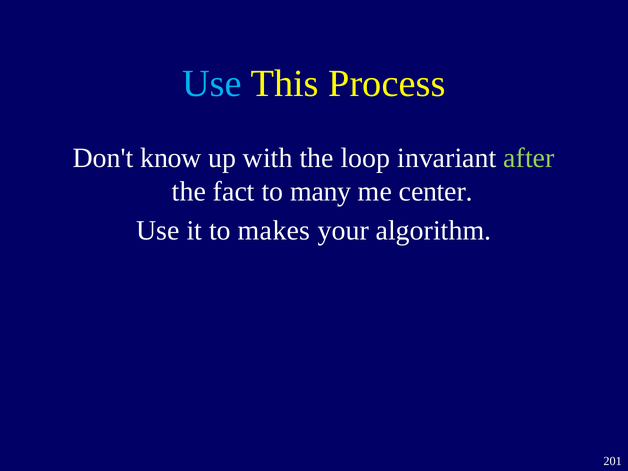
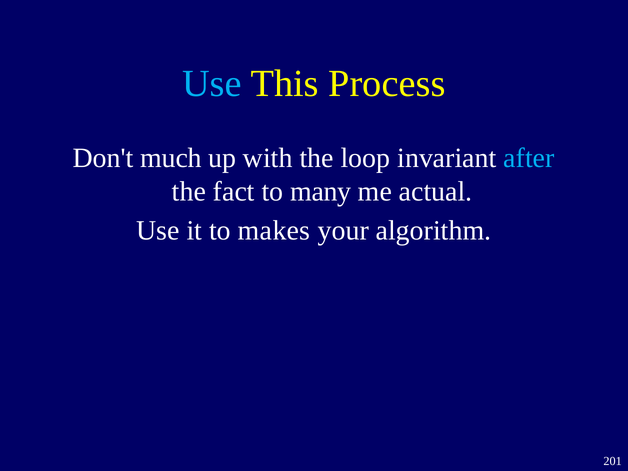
know: know -> much (171, 158)
after colour: light green -> light blue (529, 158)
center: center -> actual (436, 191)
